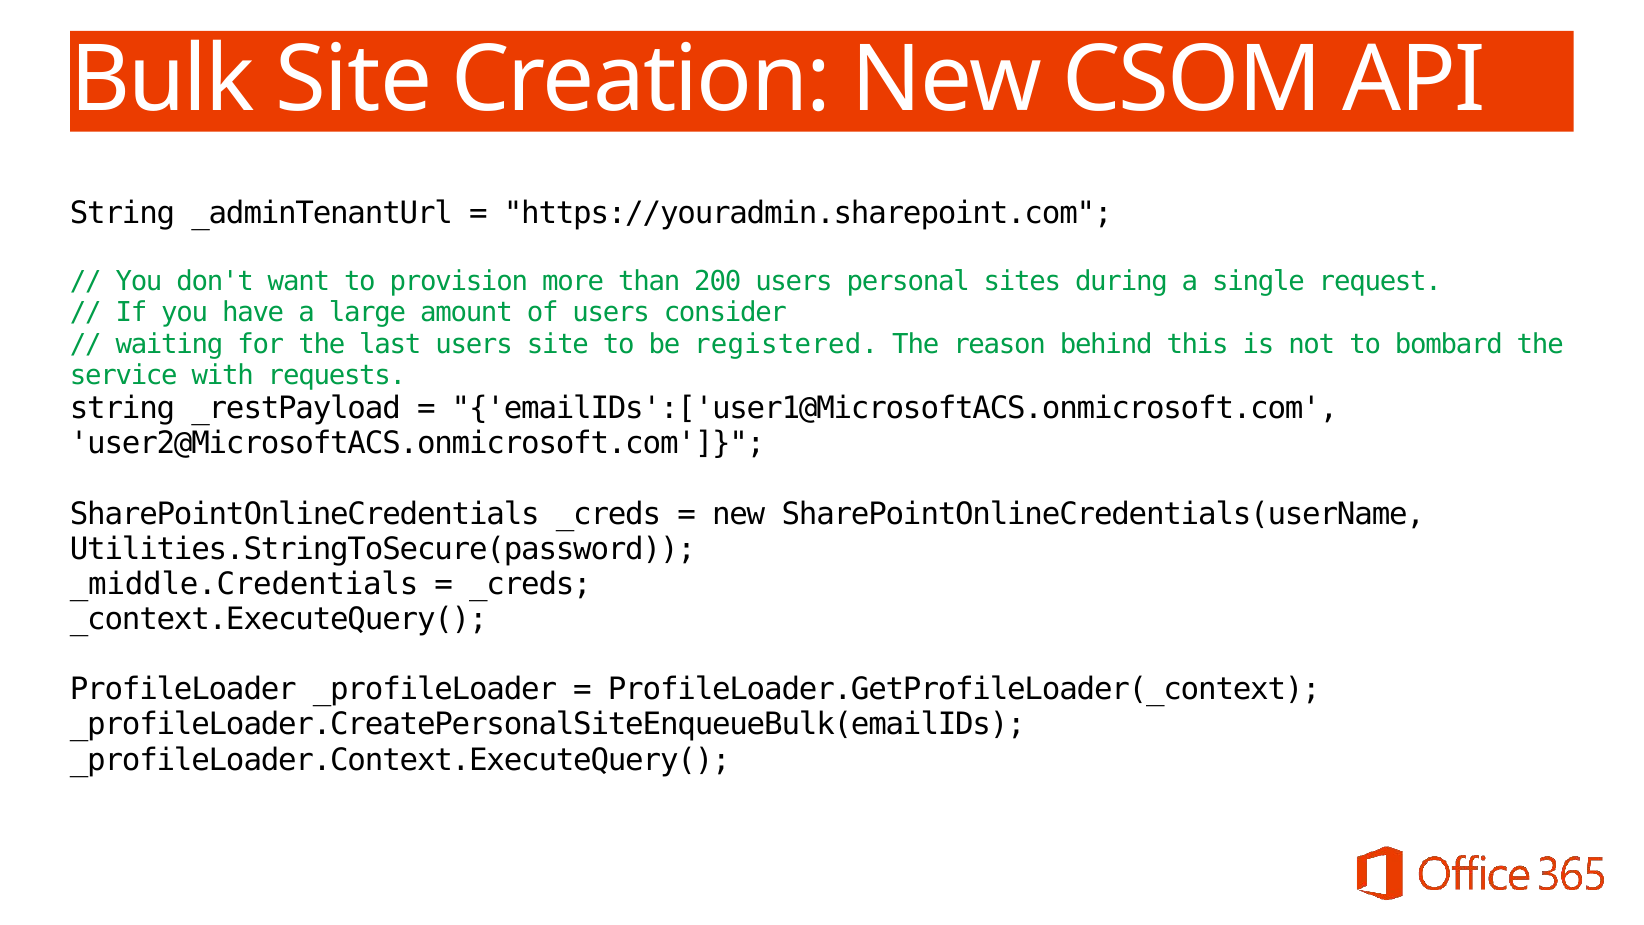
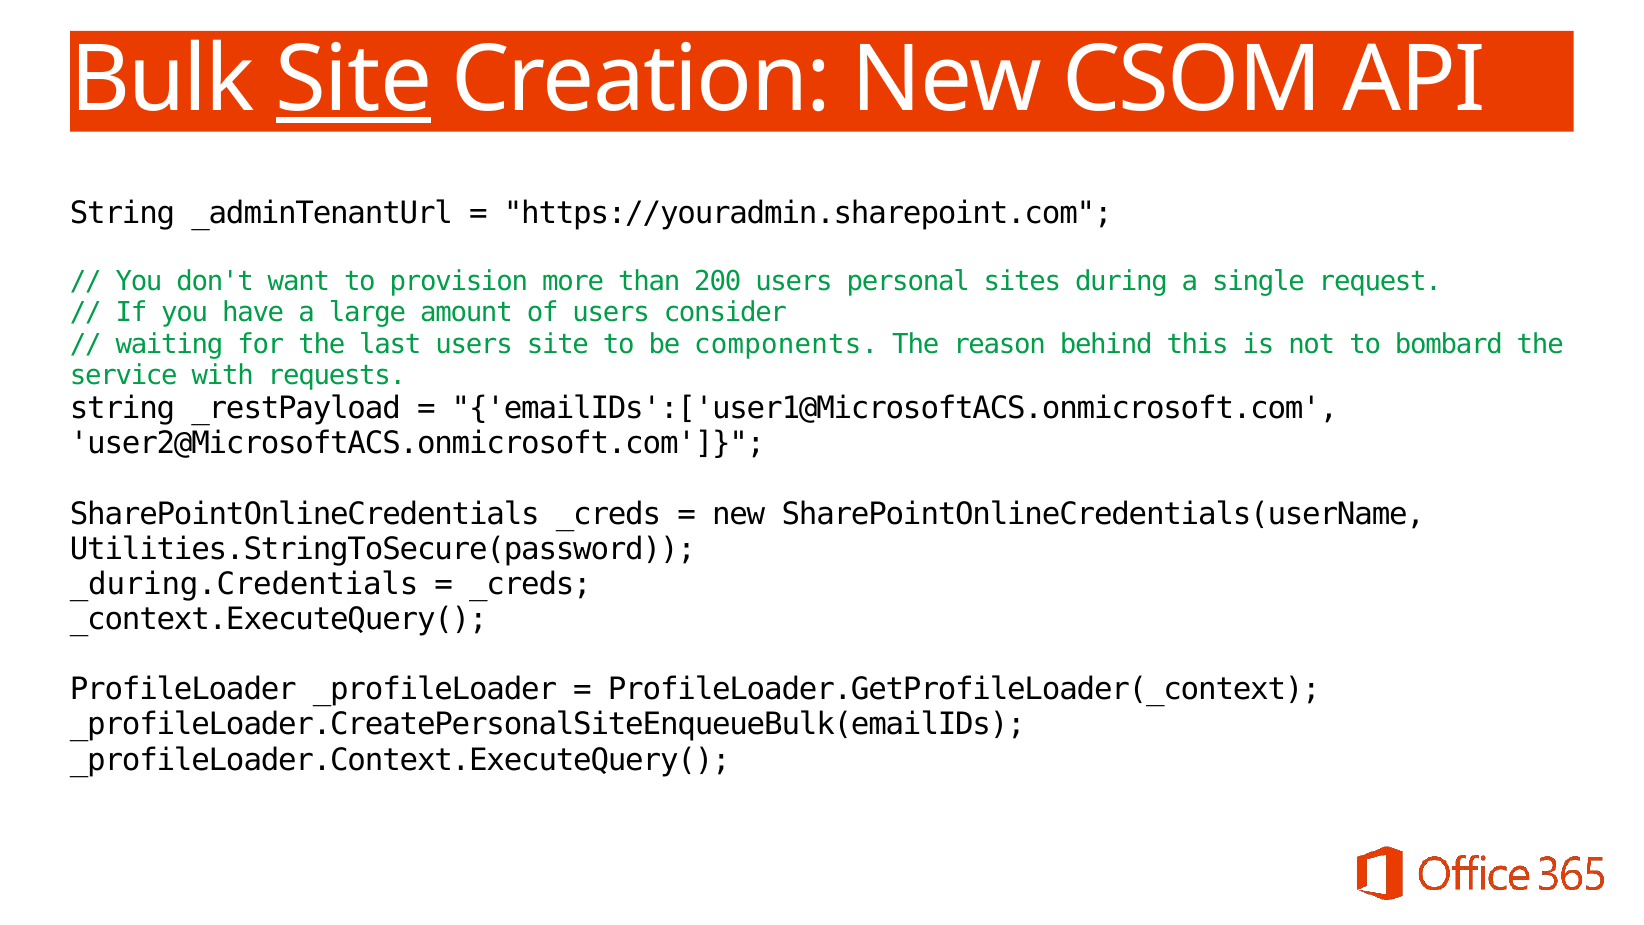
Site underline: none -> present (354, 80)
registered: registered -> components (786, 344)
_middle.Credentials: _middle.Credentials -> _during.Credentials (244, 584)
